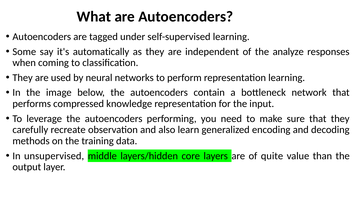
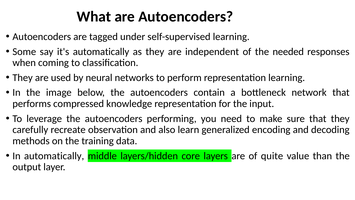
analyze: analyze -> needed (288, 51)
In unsupervised: unsupervised -> automatically (54, 156)
